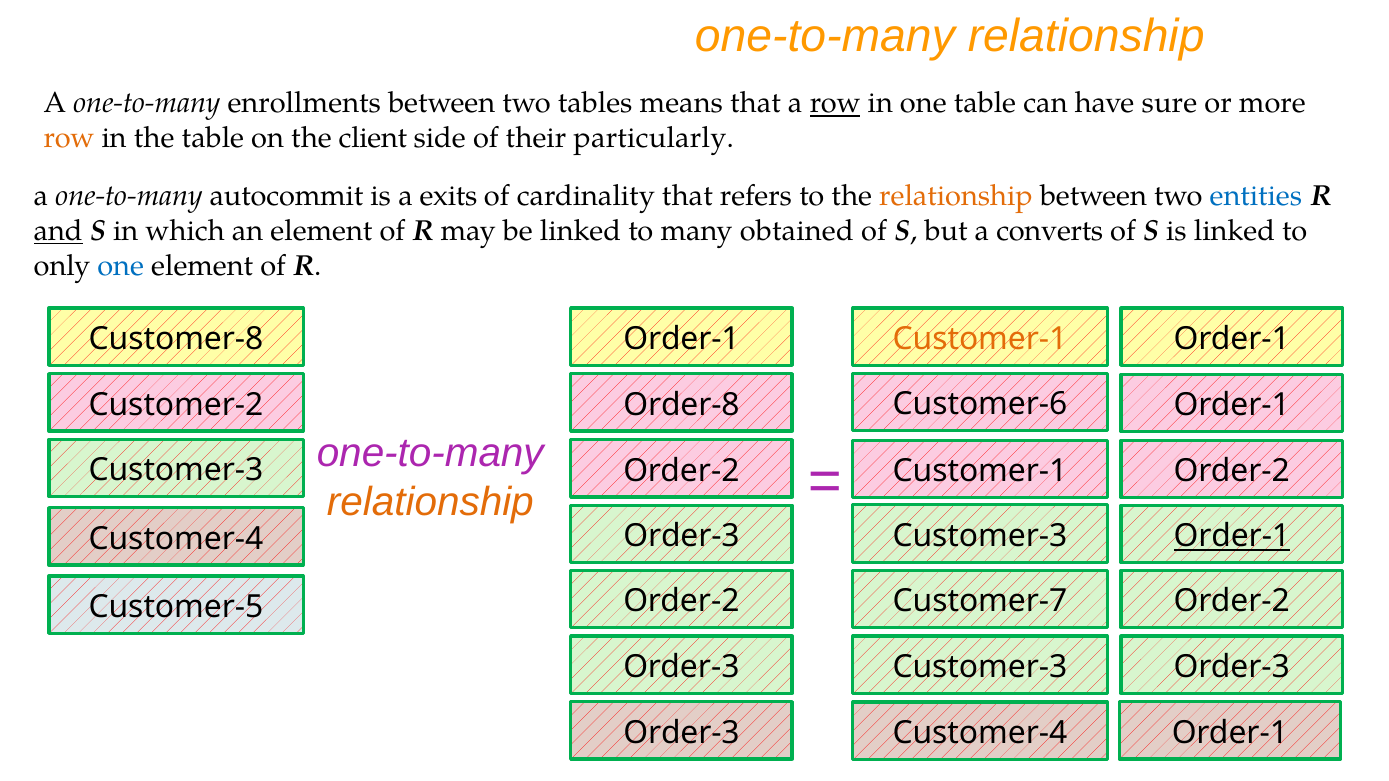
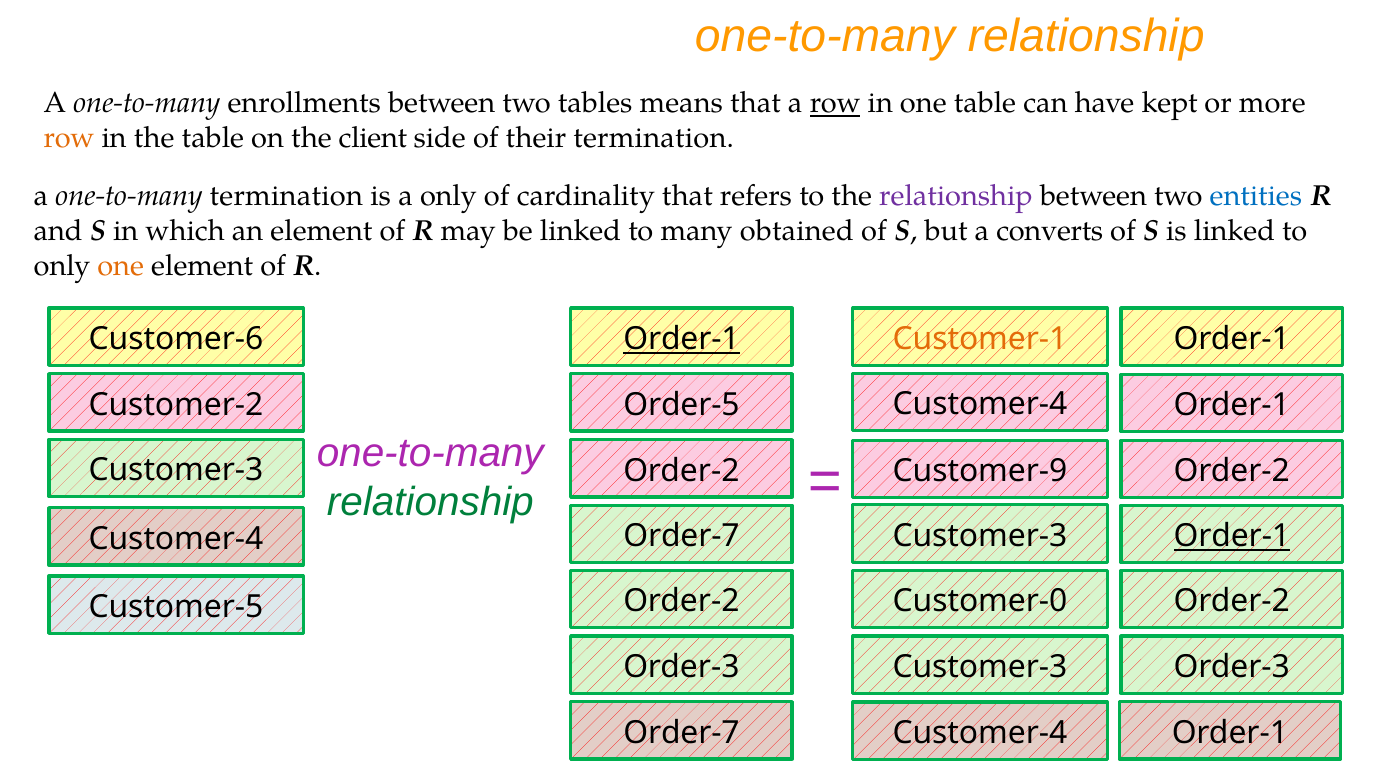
sure: sure -> kept (1170, 103)
their particularly: particularly -> termination (654, 138)
one-to-many autocommit: autocommit -> termination (286, 196)
a exits: exits -> only (448, 196)
relationship colour: orange -> purple (956, 196)
and underline: present -> none (58, 231)
one colour: blue -> orange (121, 266)
Customer-8: Customer-8 -> Customer-6 (176, 339)
Order-1 underline: none -> present (681, 339)
Customer-6: Customer-6 -> Customer-4 (980, 405)
Order-8: Order-8 -> Order-5 (681, 405)
Customer-1: Customer-1 -> Customer-9 (980, 471)
relationship colour: orange -> green (430, 502)
Order-3: Order-3 -> Order-7 (681, 536)
Customer-7: Customer-7 -> Customer-0 (980, 602)
Order-3: Order-3 -> Order-7 (681, 733)
